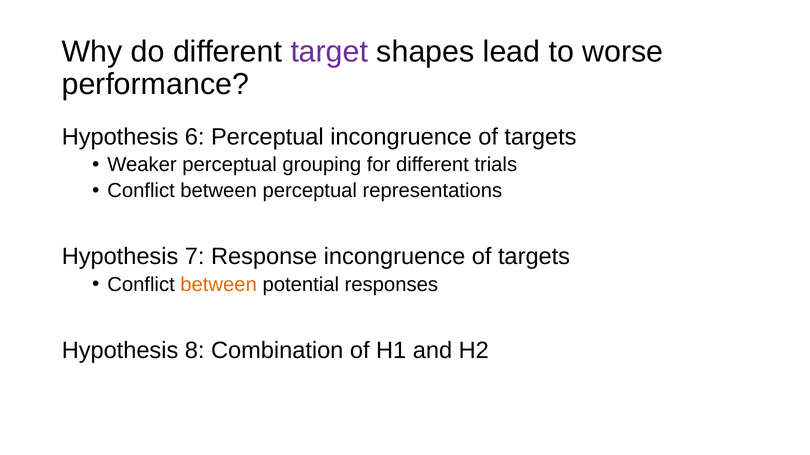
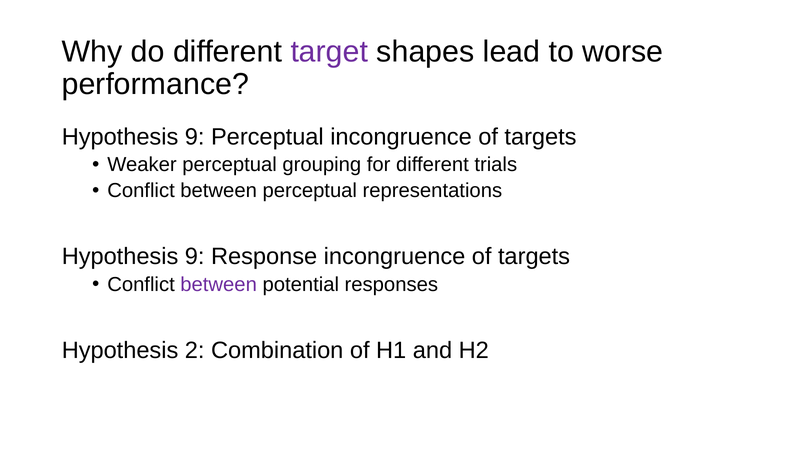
6: 6 -> 9 (195, 137)
7: 7 -> 9 (195, 257)
between colour: orange -> purple (219, 285)
8: 8 -> 2 (195, 351)
